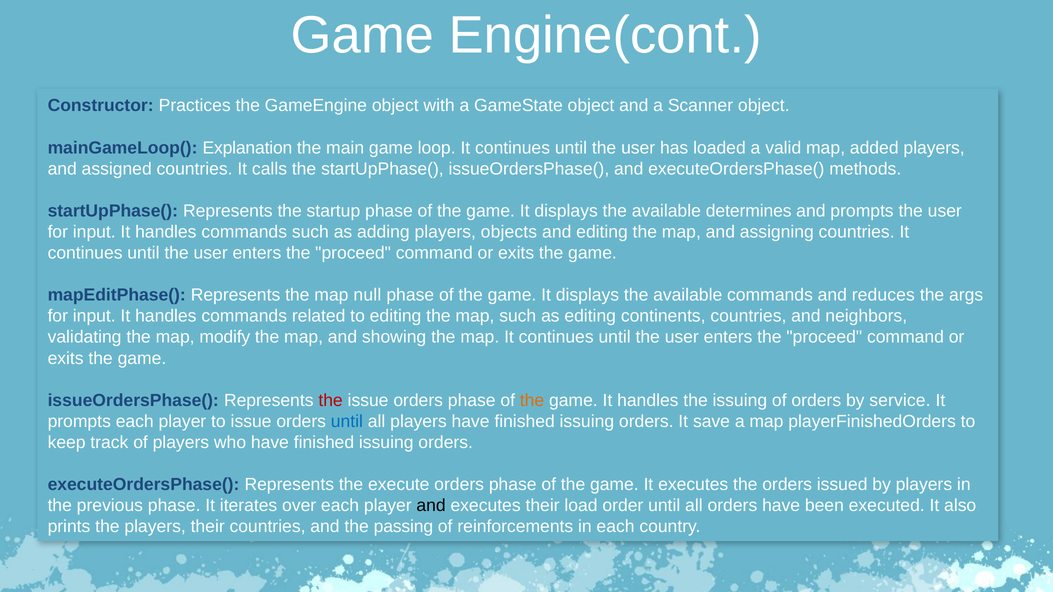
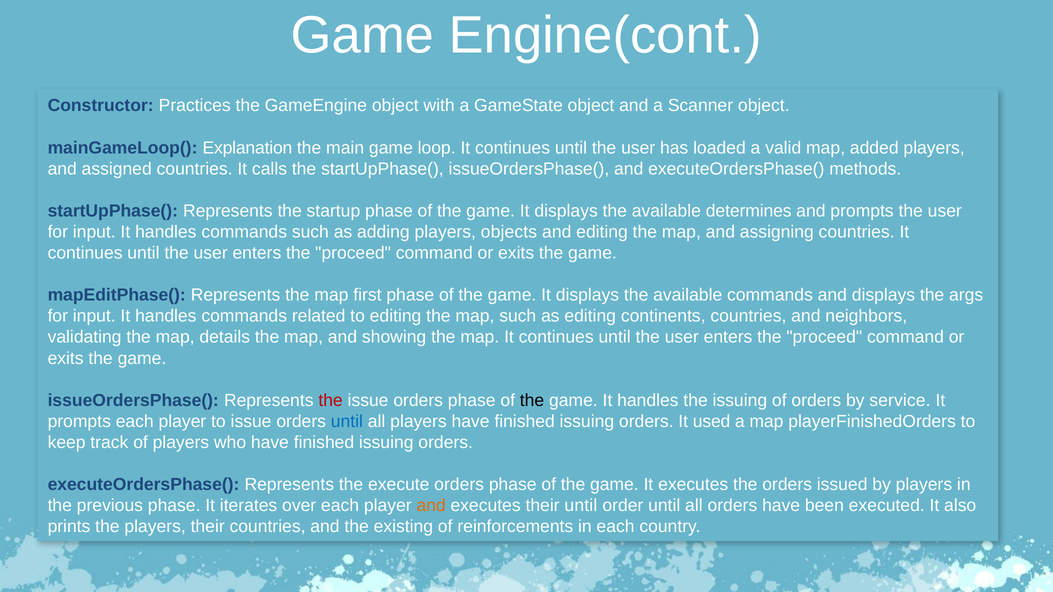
null: null -> first (367, 295)
and reduces: reduces -> displays (883, 295)
modify: modify -> details (225, 337)
the colour: orange -> black (532, 401)
save: save -> used (712, 422)
and colour: black -> orange (431, 506)
their load: load -> until (581, 506)
passing: passing -> existing (403, 527)
